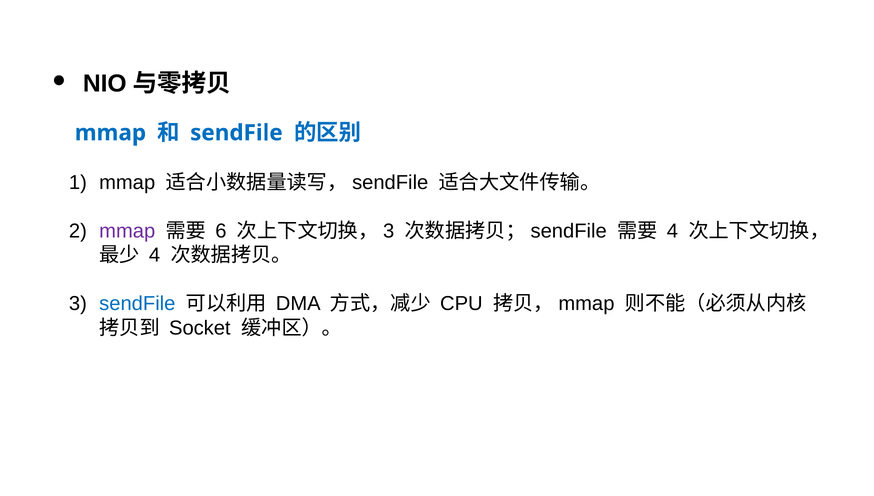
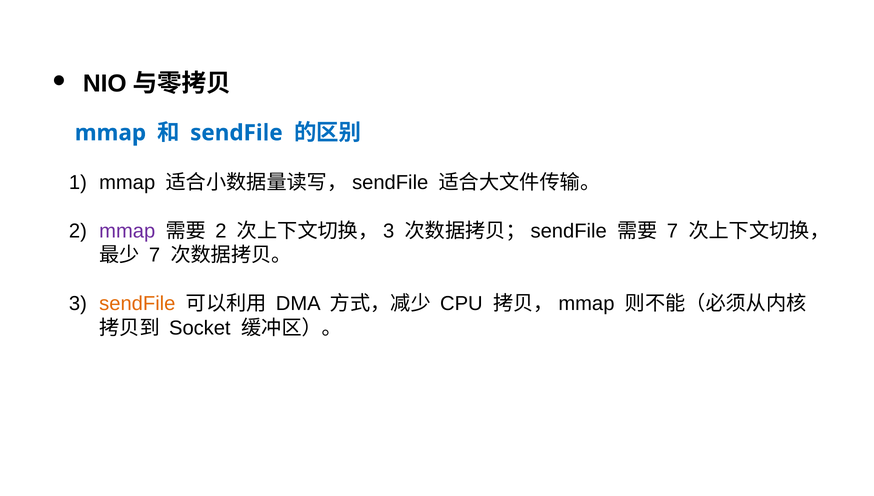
6: 6 -> 2 (221, 231)
4: 4 -> 7 (672, 231)
4: 4 -> 7 (154, 255)
sendFile colour: blue -> orange (137, 303)
